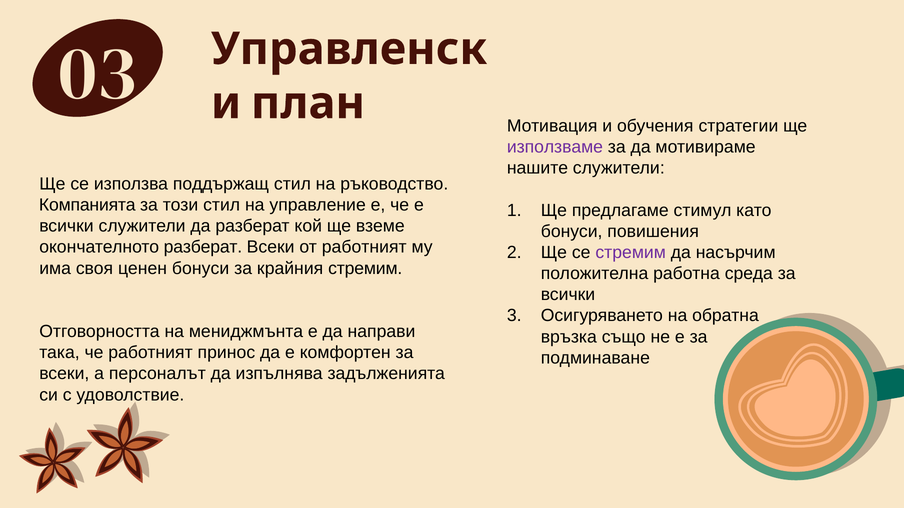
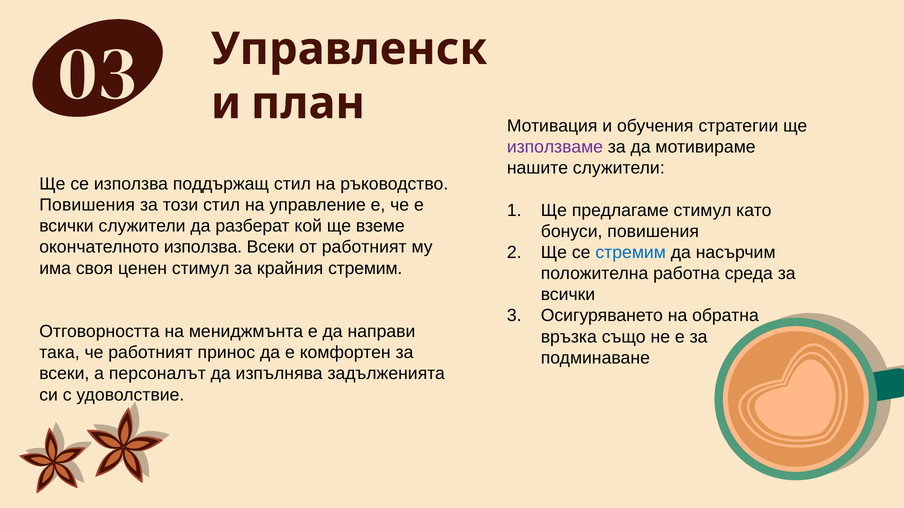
Компанията: Компанията -> Повишения (87, 205)
окончателното разберат: разберат -> използва (203, 247)
стремим colour: purple -> blue (631, 253)
ценен бонуси: бонуси -> стимул (201, 268)
